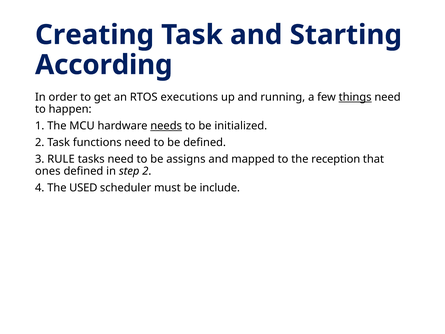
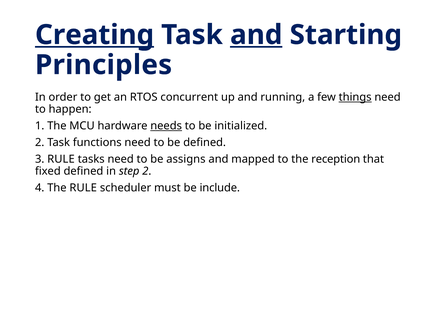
Creating underline: none -> present (95, 35)
and underline: none -> present (256, 35)
According: According -> Principles (104, 65)
executions: executions -> concurrent (189, 97)
ones: ones -> fixed (48, 171)
The USED: USED -> RULE (83, 188)
